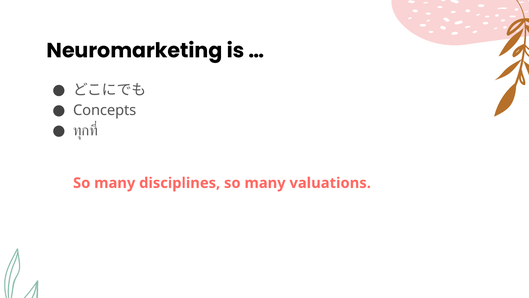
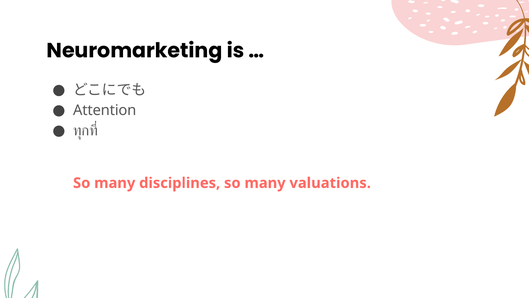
Concepts: Concepts -> Attention (105, 110)
